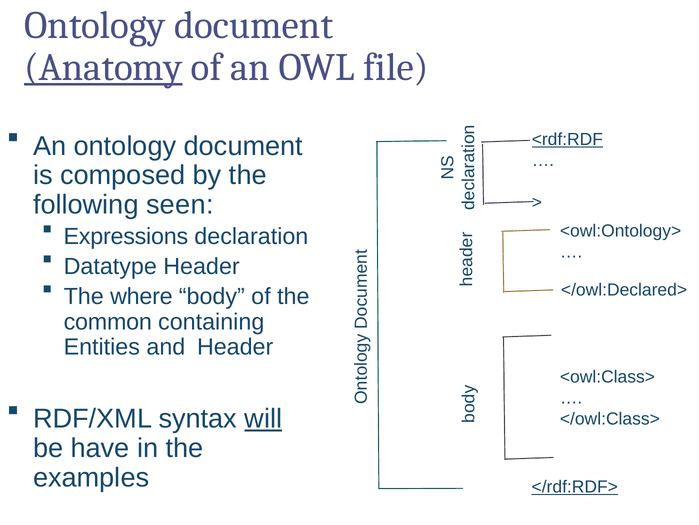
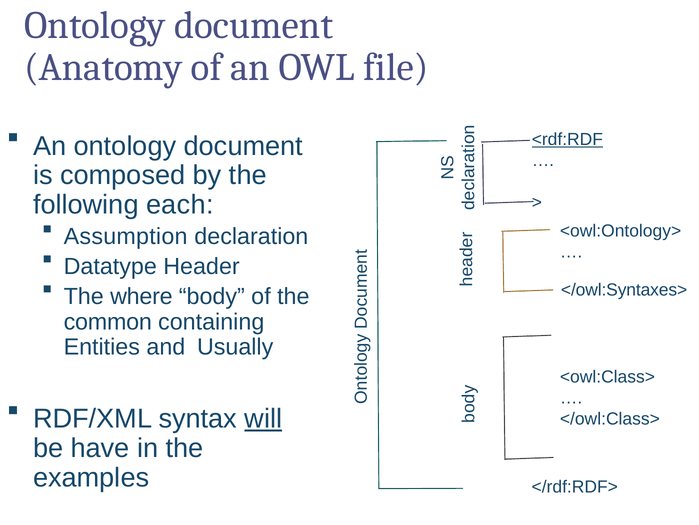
Anatomy underline: present -> none (103, 67)
seen: seen -> each (180, 205)
Expressions: Expressions -> Assumption (126, 236)
</owl:Declared>: </owl:Declared> -> </owl:Syntaxes> (624, 290)
and Header: Header -> Usually (235, 347)
</rdf:RDF> underline: present -> none (575, 486)
